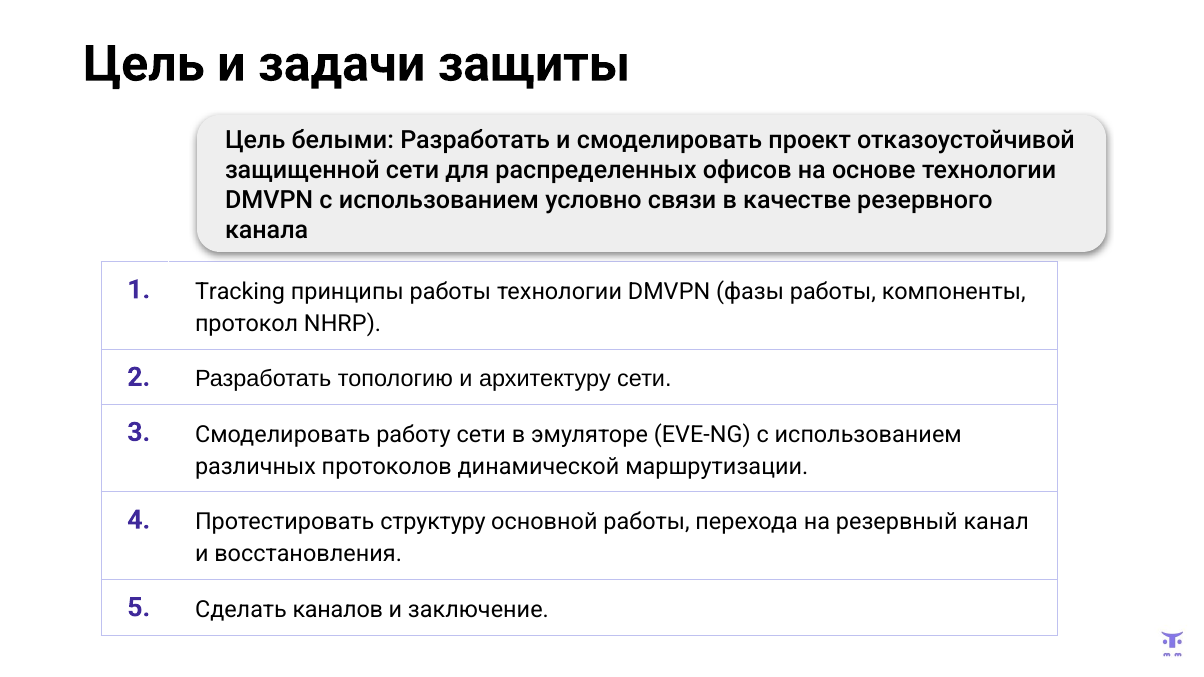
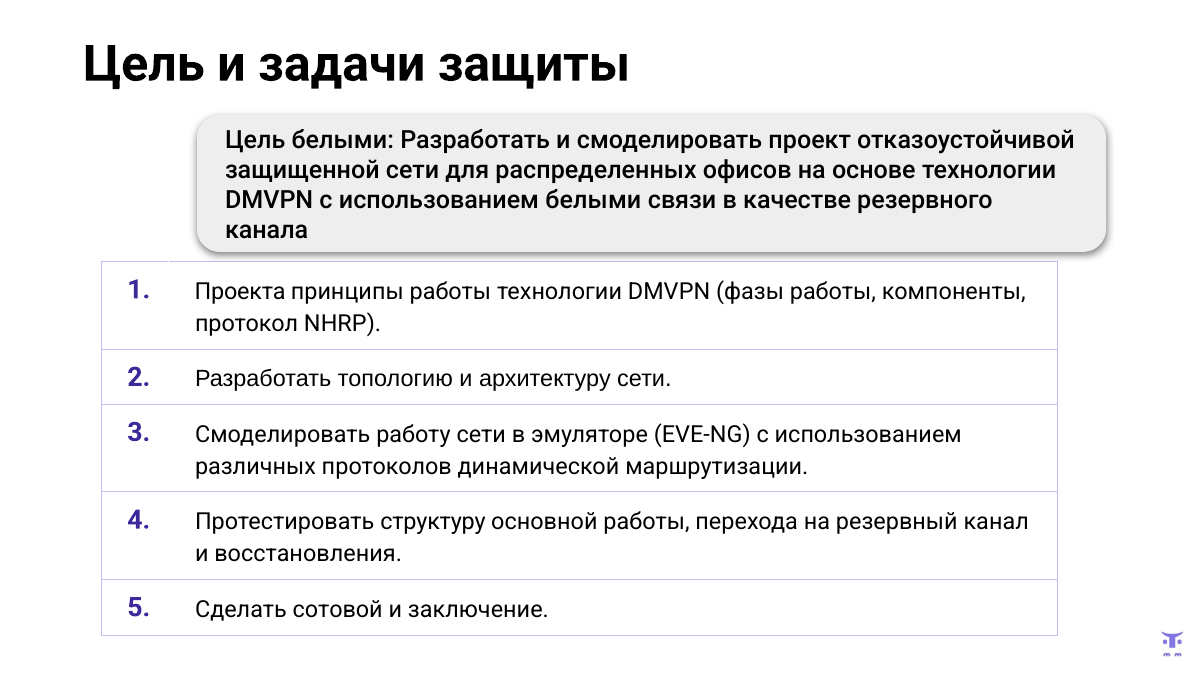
использованием условно: условно -> белыми (593, 200)
Tracking: Tracking -> Проекта (240, 292)
каналов: каналов -> сотовой (338, 610)
